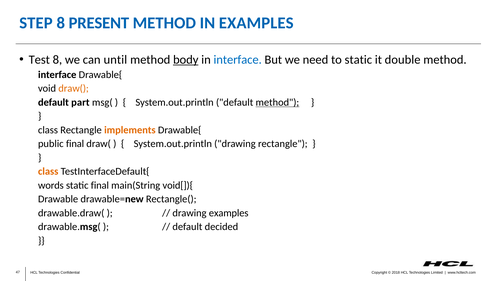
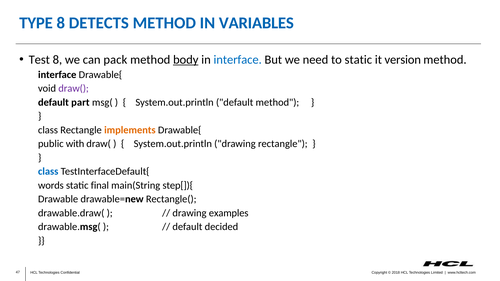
STEP: STEP -> TYPE (36, 23)
PRESENT: PRESENT -> DETECTS (99, 23)
IN EXAMPLES: EXAMPLES -> VARIABLES (256, 23)
until: until -> pack (115, 60)
double: double -> version (403, 60)
draw( colour: orange -> purple (74, 89)
method underline: present -> none (277, 102)
public final: final -> with (75, 144)
class colour: orange -> blue (48, 172)
void[]){: void[]){ -> step[]){ (178, 186)
